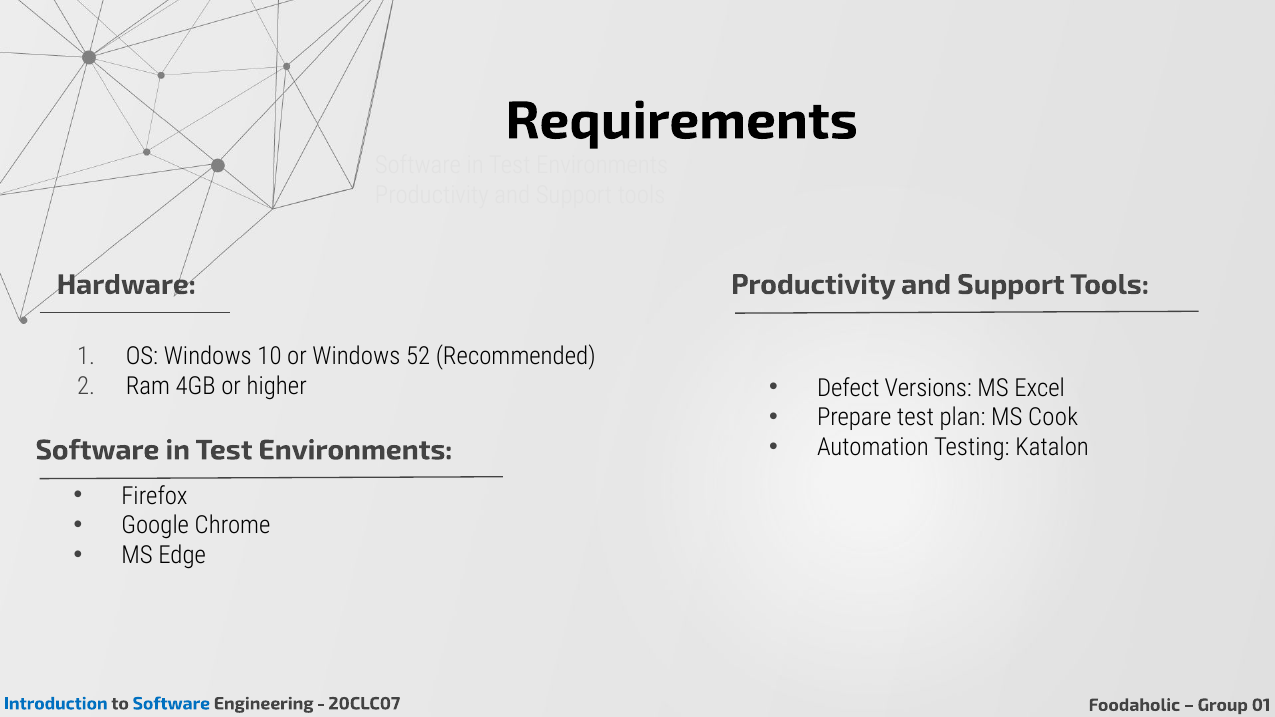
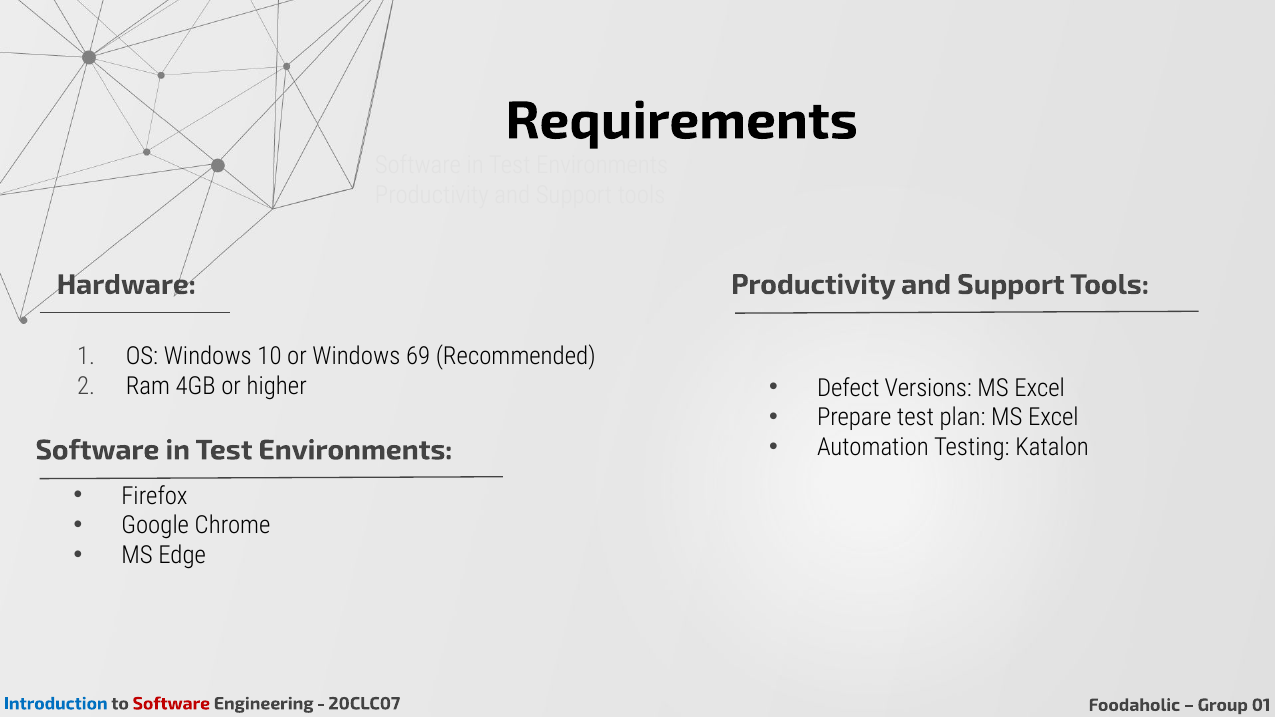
52: 52 -> 69 (418, 357)
plan MS Cook: Cook -> Excel (1053, 418)
Software colour: blue -> red (171, 704)
